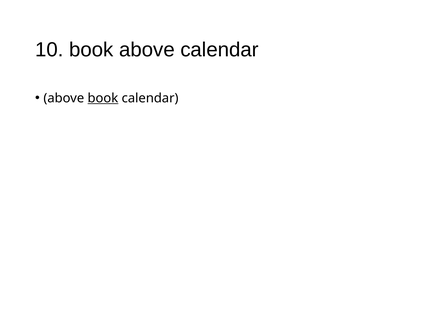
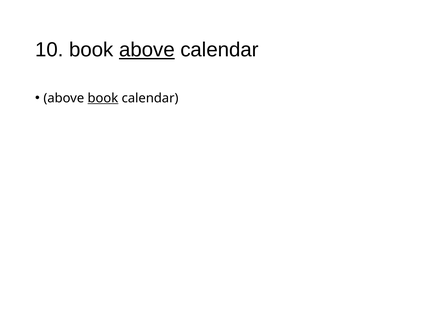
above underline: none -> present (147, 50)
